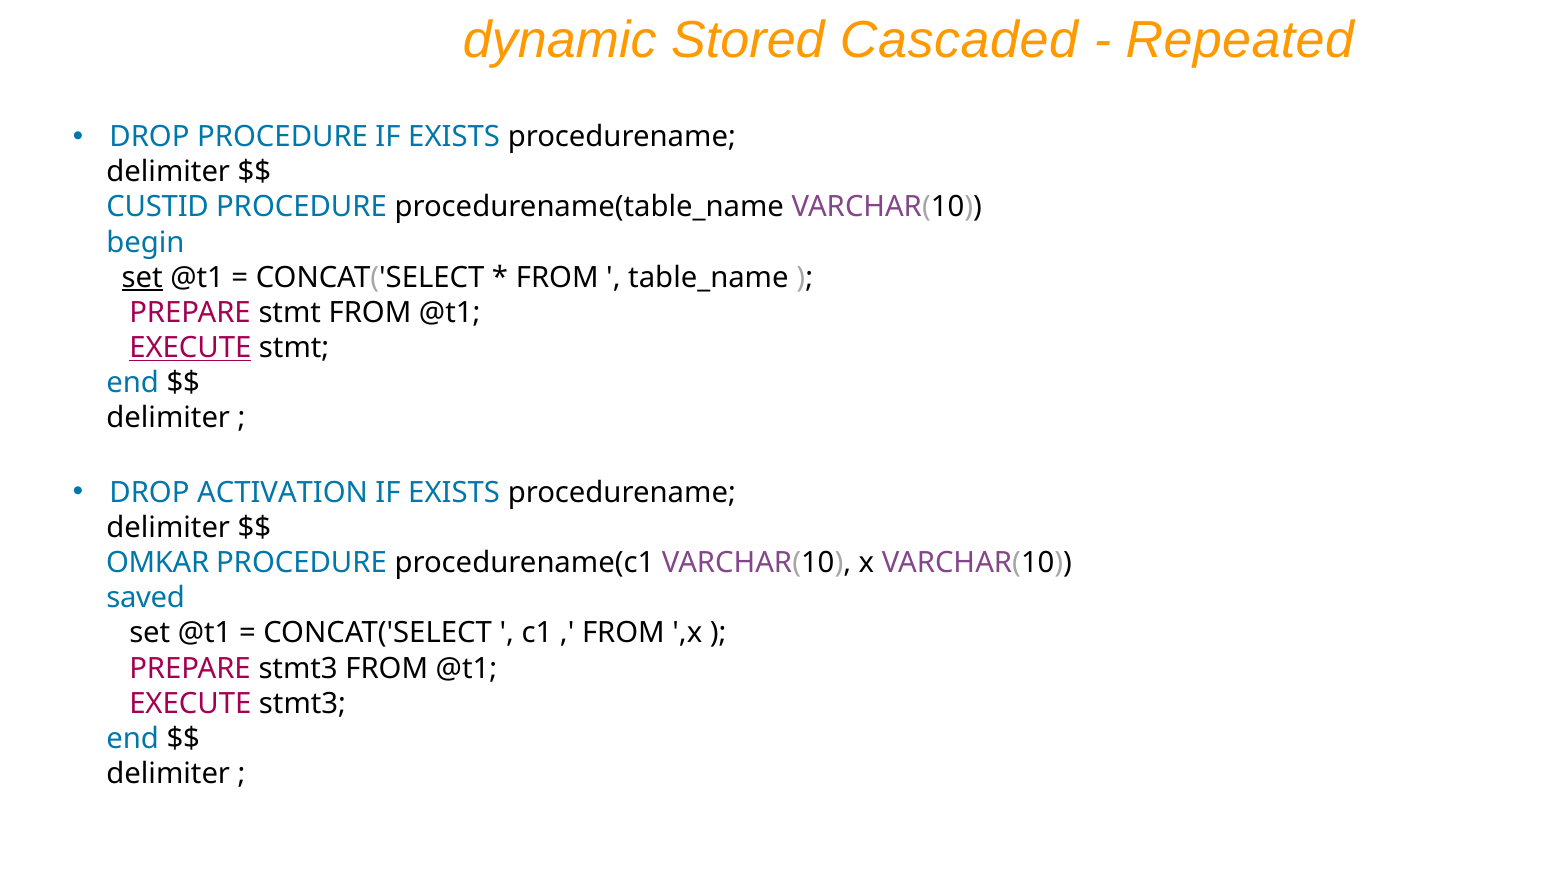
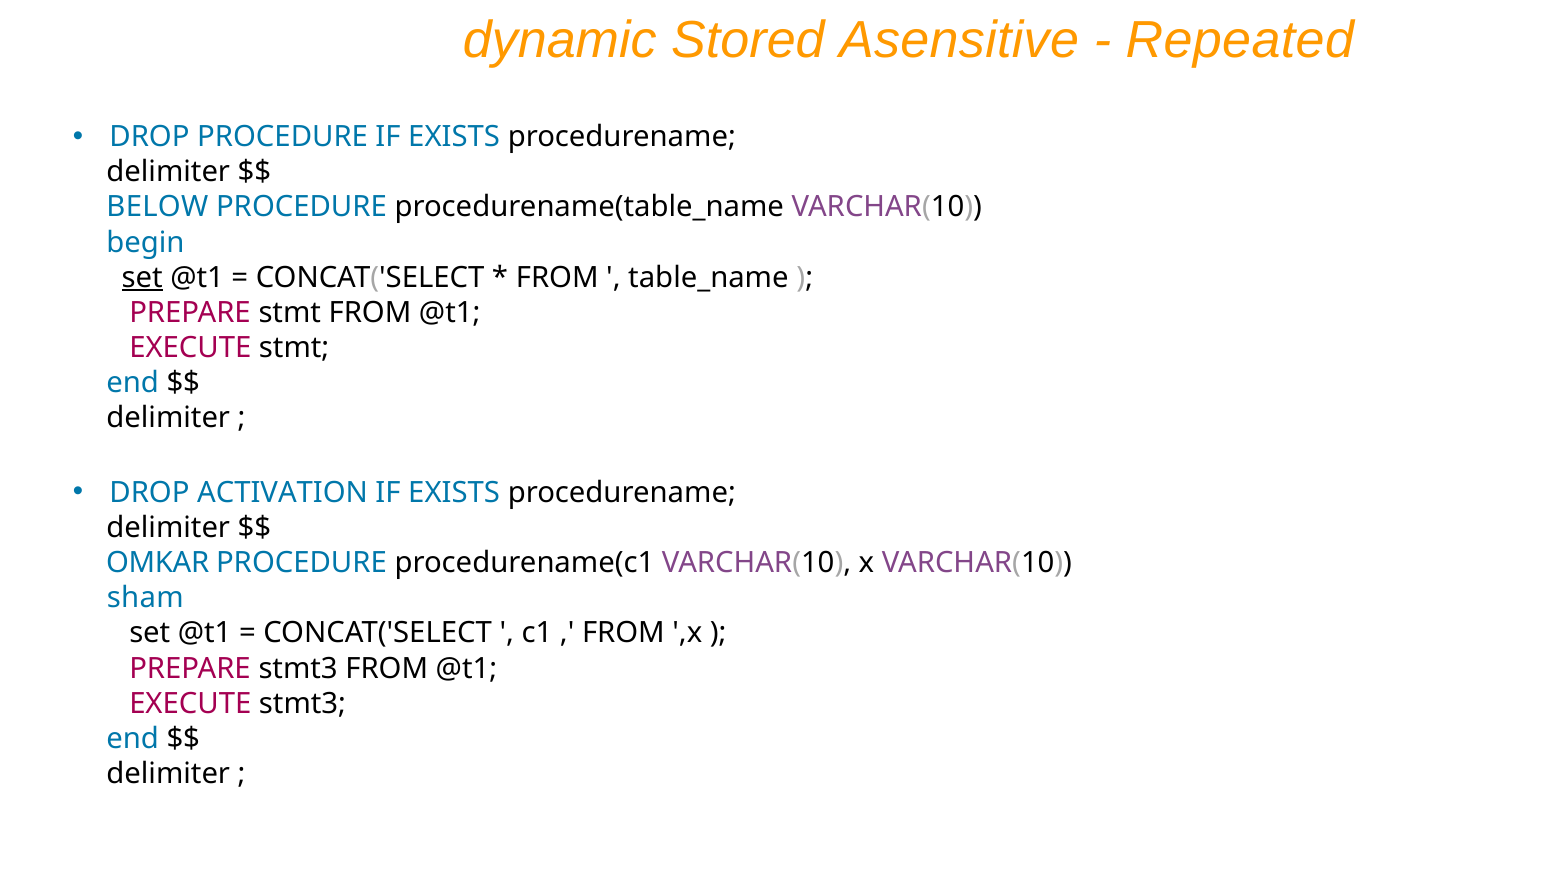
Cascaded: Cascaded -> Asensitive (959, 41)
CUSTID: CUSTID -> BELOW (157, 207)
EXECUTE underline: present -> none (190, 348)
saved: saved -> sham (145, 598)
